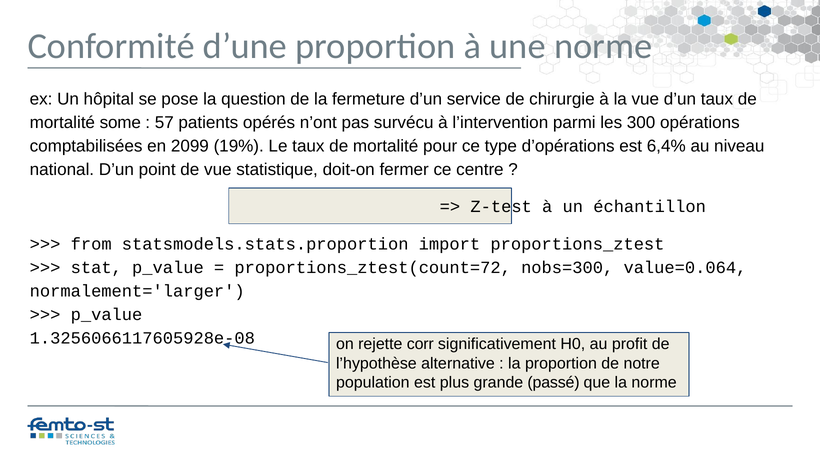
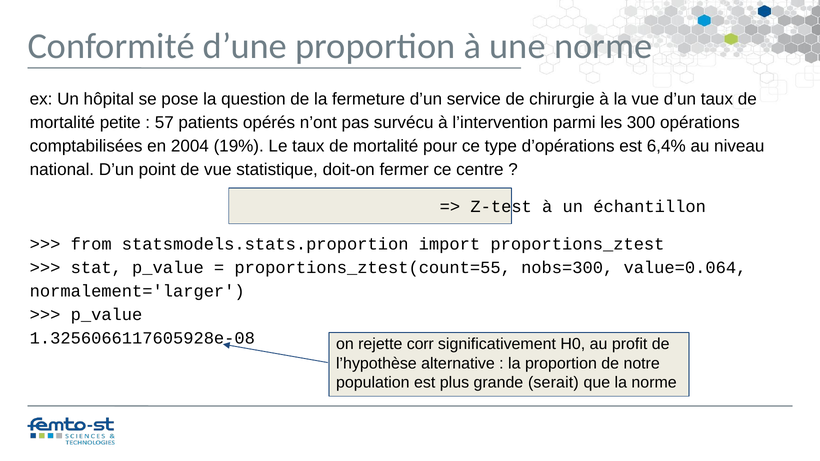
some: some -> petite (120, 123)
2099: 2099 -> 2004 (190, 146)
proportions_ztest(count=72: proportions_ztest(count=72 -> proportions_ztest(count=55 (373, 268)
passé: passé -> serait (553, 383)
